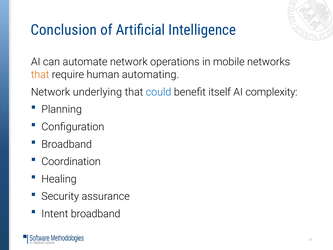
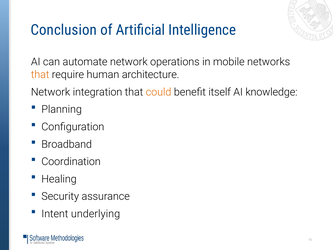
automating: automating -> architecture (151, 75)
underlying: underlying -> integration (97, 92)
could colour: blue -> orange (159, 92)
complexity: complexity -> knowledge (271, 92)
Intent broadband: broadband -> underlying (96, 214)
